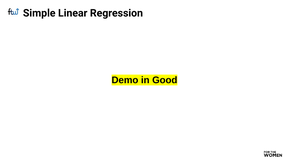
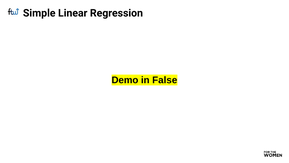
Good: Good -> False (165, 80)
